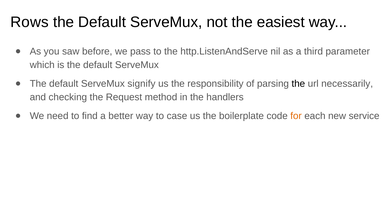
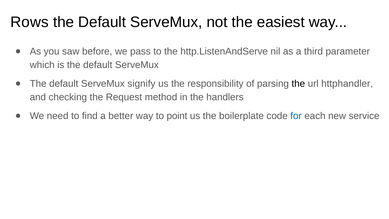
necessarily: necessarily -> httphandler (347, 84)
case: case -> point (177, 116)
for colour: orange -> blue (296, 116)
